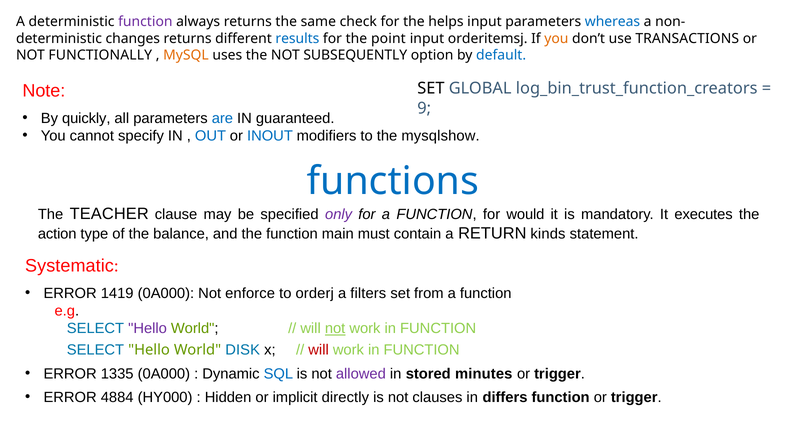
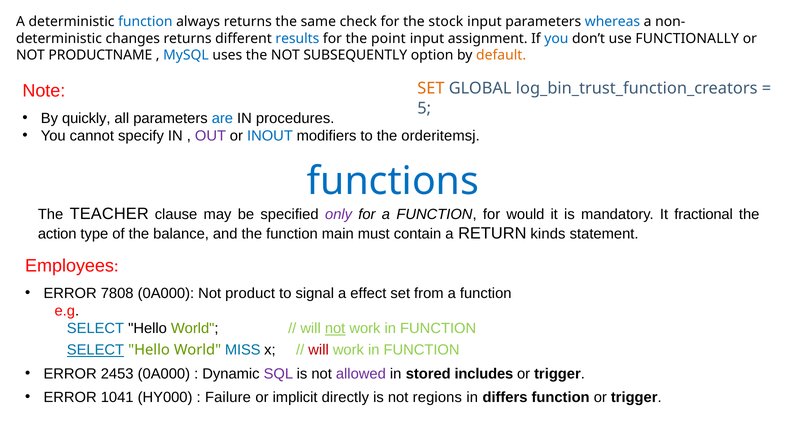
function colour: purple -> blue (145, 22)
helps: helps -> stock (446, 22)
orderitemsj: orderitemsj -> assignment (488, 38)
you colour: orange -> blue (556, 38)
TRANSACTIONS: TRANSACTIONS -> FUNCTIONALLY (687, 38)
FUNCTIONALLY: FUNCTIONALLY -> PRODUCTNAME (100, 55)
MySQL colour: orange -> blue (186, 55)
default colour: blue -> orange (501, 55)
SET colour: black -> orange (431, 89)
9: 9 -> 5 (424, 108)
guaranteed: guaranteed -> procedures (295, 118)
OUT colour: blue -> purple (210, 136)
mysqlshow: mysqlshow -> orderitemsj (441, 136)
executes: executes -> fractional (704, 214)
Systematic: Systematic -> Employees (70, 266)
1419: 1419 -> 7808 (117, 293)
enforce: enforce -> product (250, 293)
orderj: orderj -> signal (315, 293)
filters: filters -> effect (368, 293)
Hello colour: purple -> black (148, 329)
SELECT underline: none -> present (95, 350)
DISK: DISK -> MISS (243, 350)
1335: 1335 -> 2453 (117, 374)
SQL colour: blue -> purple (278, 374)
minutes: minutes -> includes (484, 374)
4884: 4884 -> 1041 (117, 397)
Hidden: Hidden -> Failure (228, 397)
clauses: clauses -> regions (437, 397)
